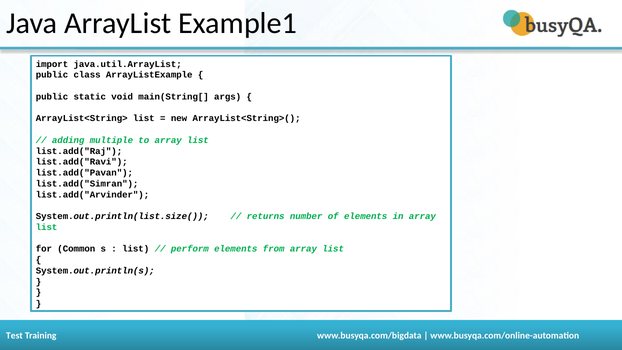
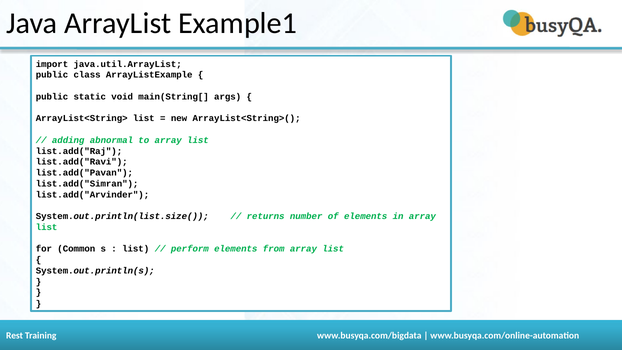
multiple: multiple -> abnormal (111, 140)
Test: Test -> Rest (14, 336)
